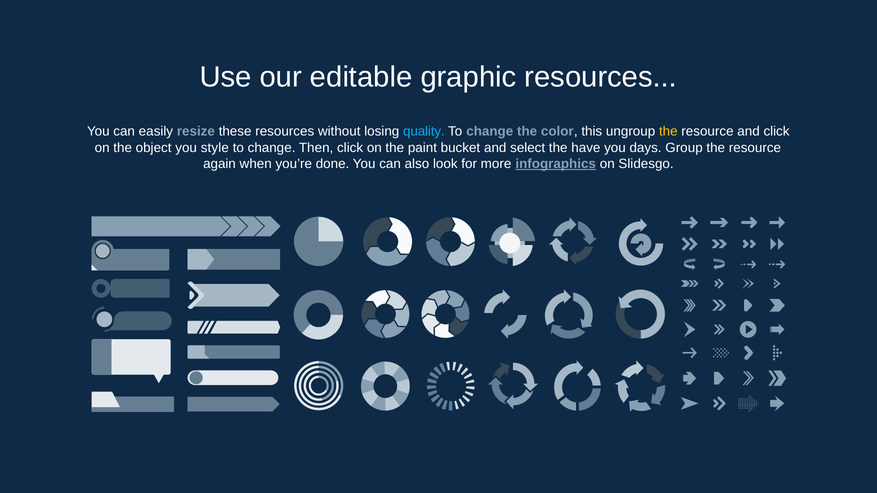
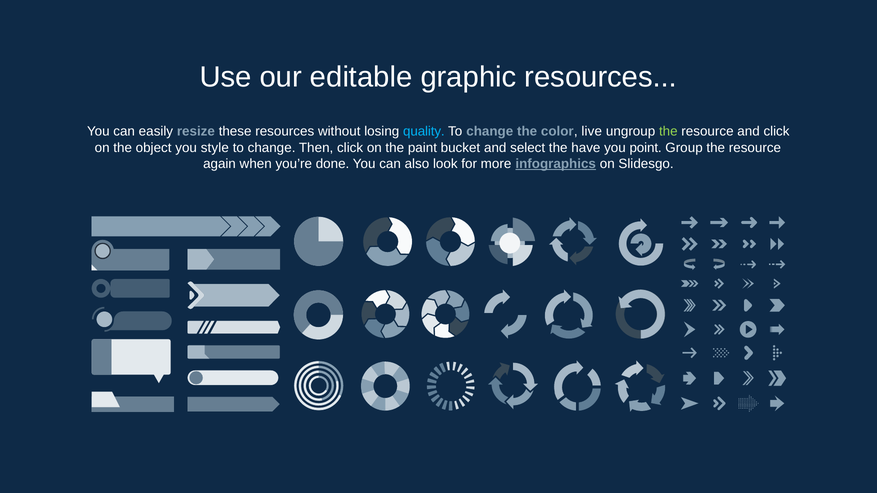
this: this -> live (592, 132)
the colour: yellow -> light green (668, 132)
days: days -> point (646, 148)
